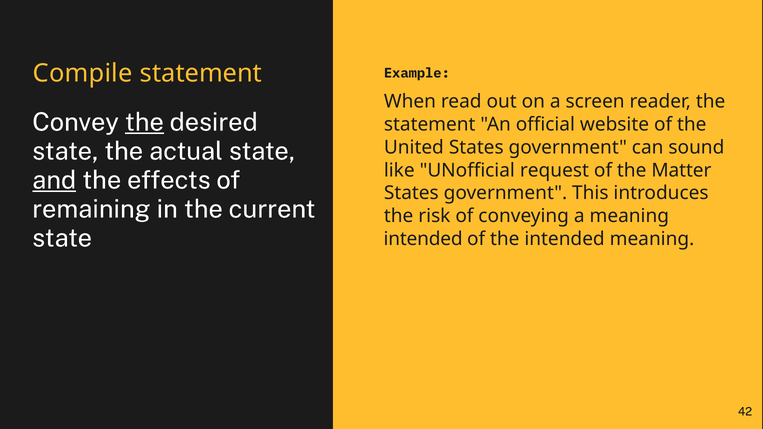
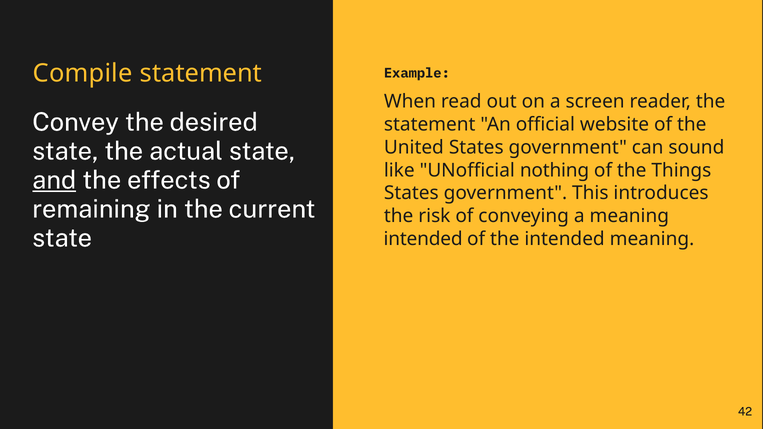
the underline: present -> none (144, 122)
request: request -> nothing (555, 170)
Matter: Matter -> Things (681, 170)
